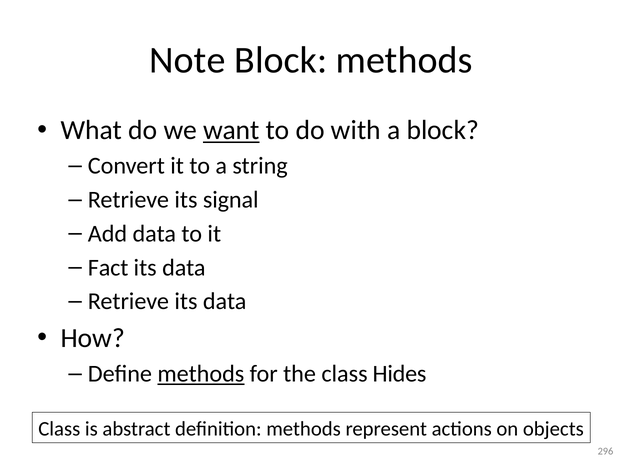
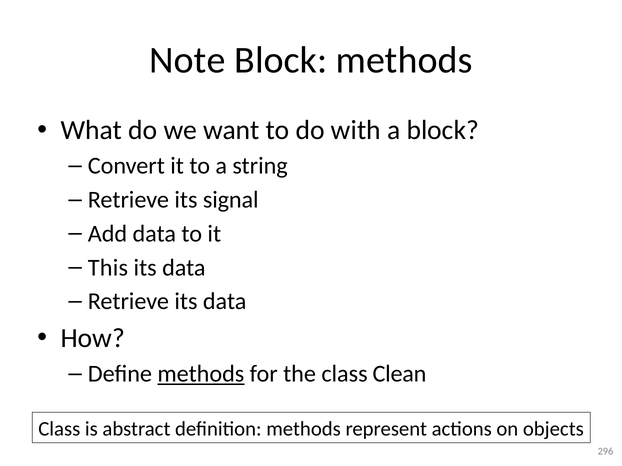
want underline: present -> none (231, 130)
Fact: Fact -> This (108, 268)
Hides: Hides -> Clean (399, 374)
